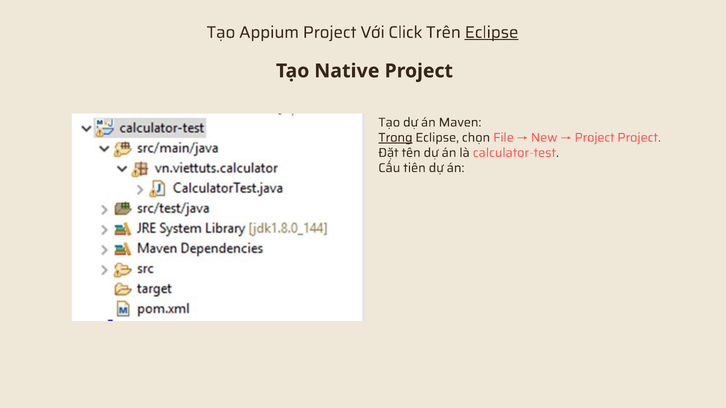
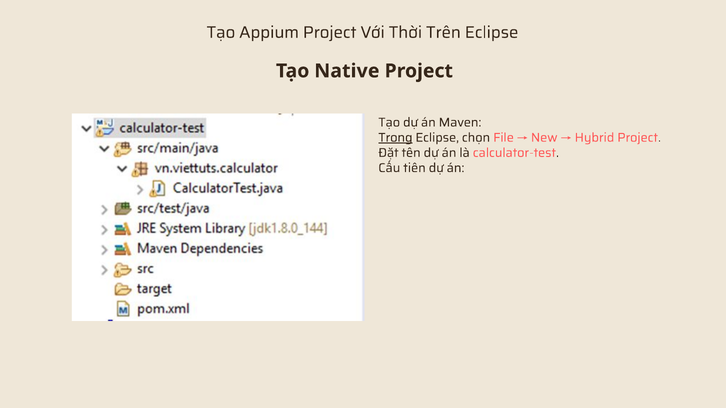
Click: Click -> Thời (405, 32)
Eclipse underline: present -> none (492, 32)
Project: Project -> Hybrid (594, 138)
